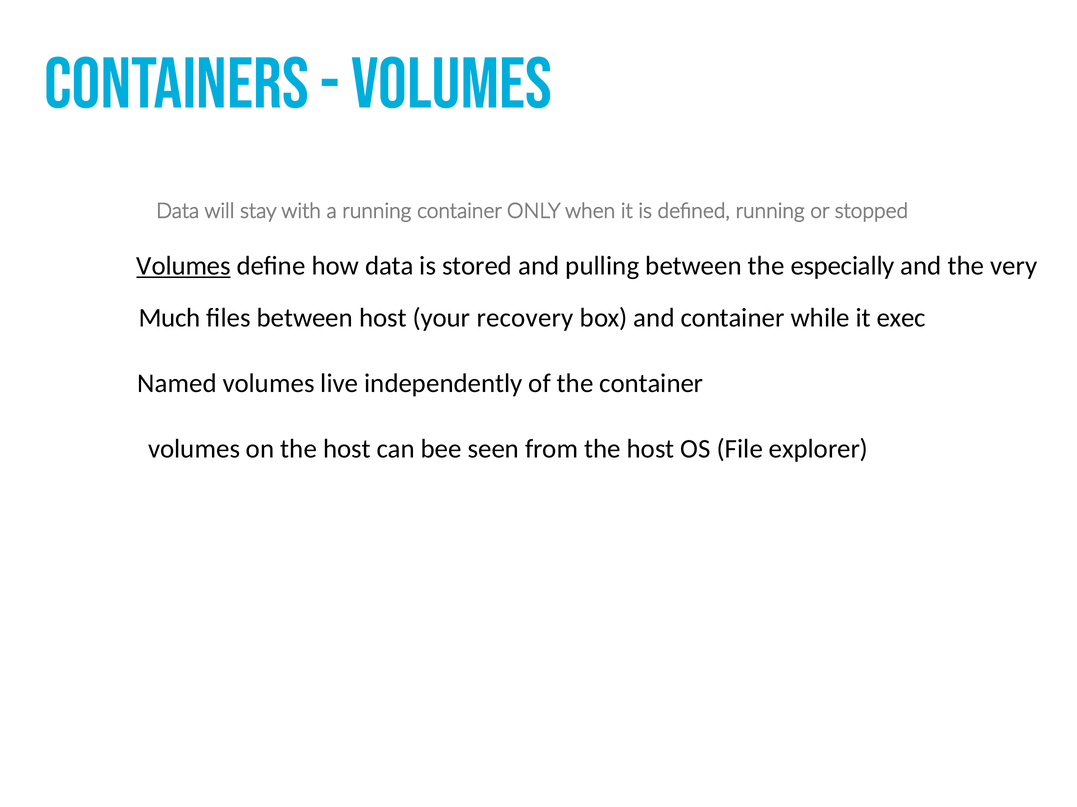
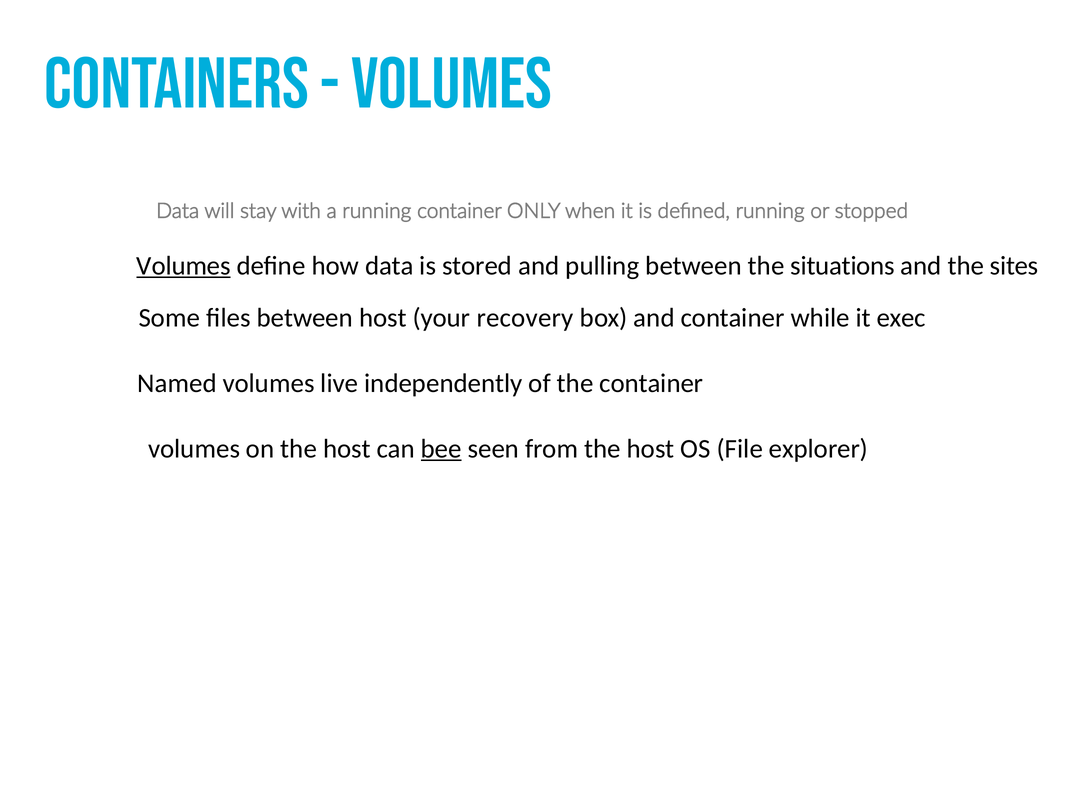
especially: especially -> situations (843, 266)
very: very -> sites (1014, 266)
Much: Much -> Some (169, 318)
bee underline: none -> present (441, 449)
